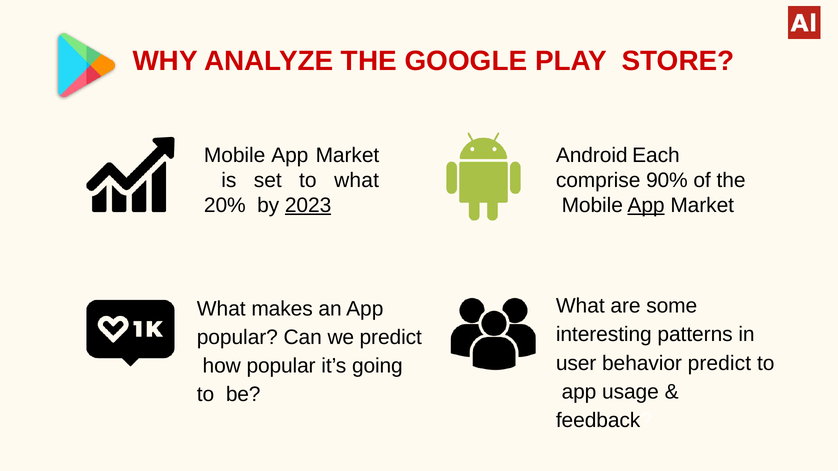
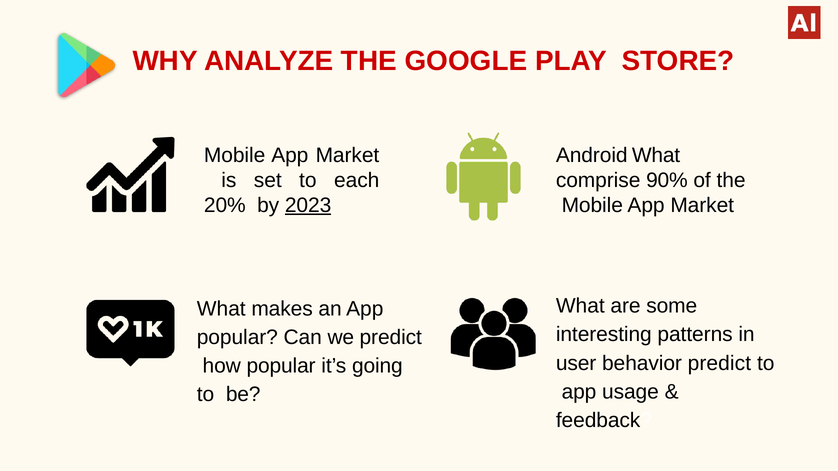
Android Each: Each -> What (656, 155)
to what: what -> each (357, 180)
App underline: present -> none (646, 206)
